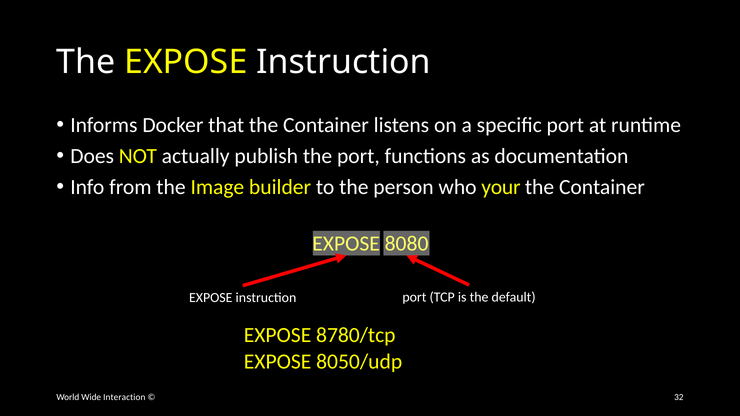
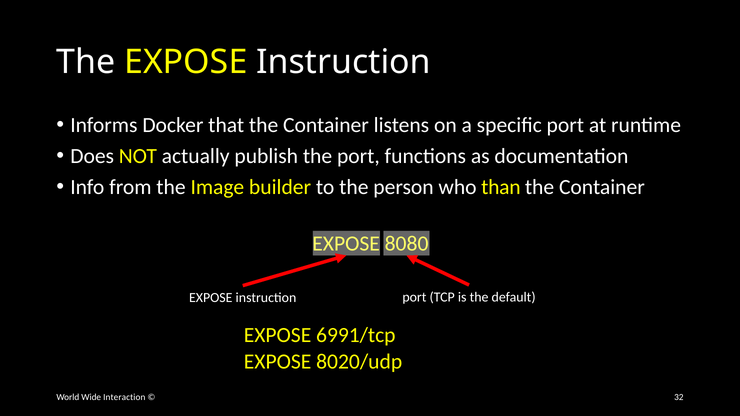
your: your -> than (501, 187)
8780/tcp: 8780/tcp -> 6991/tcp (356, 335)
8050/udp: 8050/udp -> 8020/udp (359, 362)
